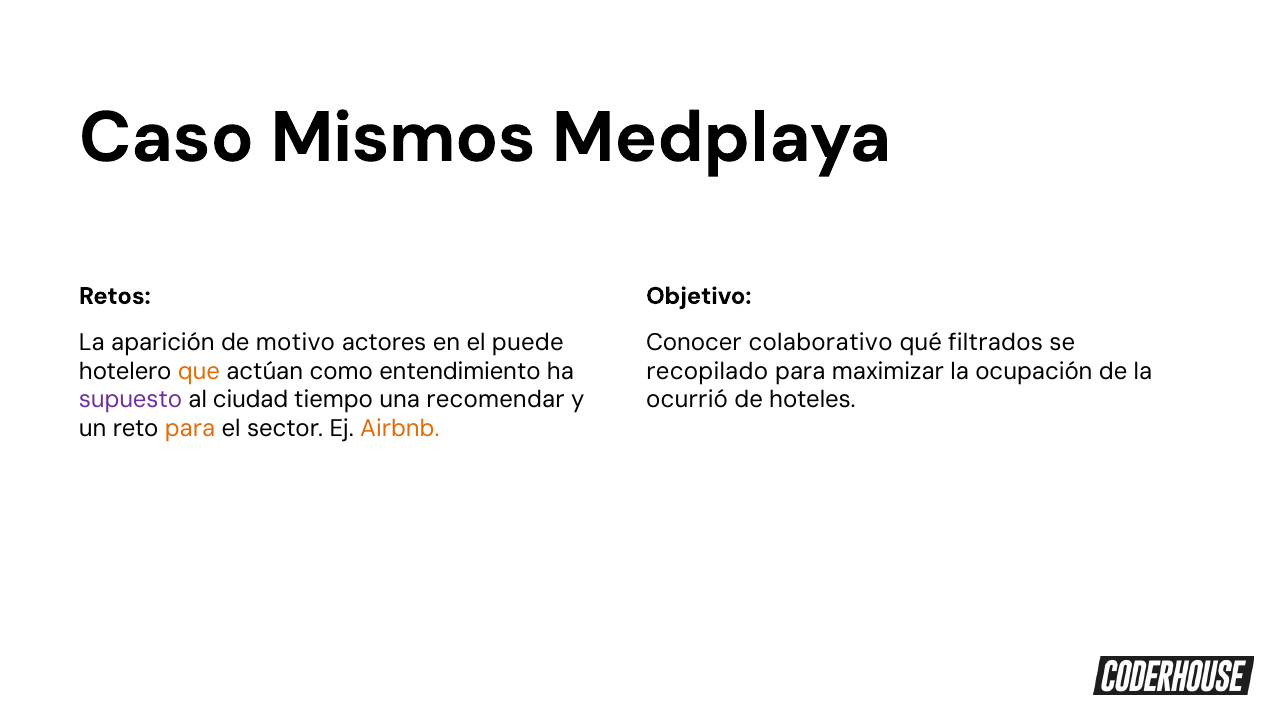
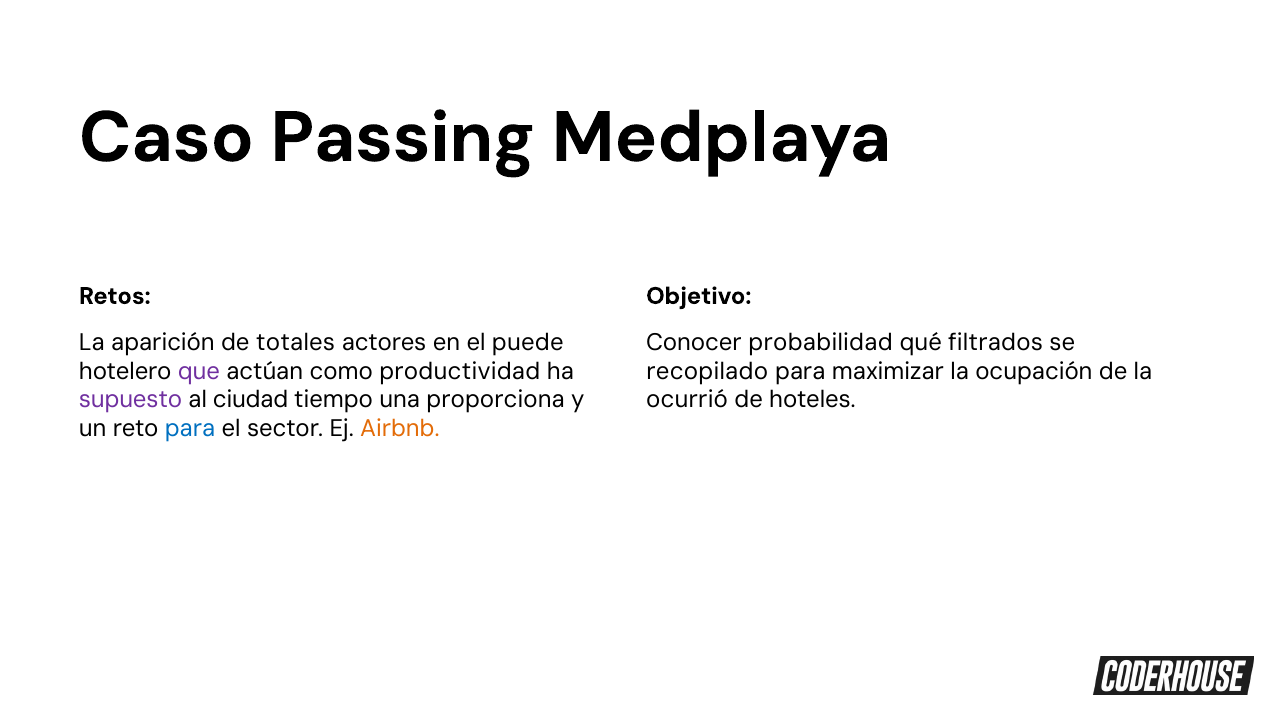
Mismos: Mismos -> Passing (403, 137)
motivo: motivo -> totales (295, 342)
colaborativo: colaborativo -> probabilidad (821, 342)
que colour: orange -> purple (199, 371)
entendimiento: entendimiento -> productividad (460, 371)
recomendar: recomendar -> proporciona (496, 400)
para colour: orange -> blue (190, 429)
